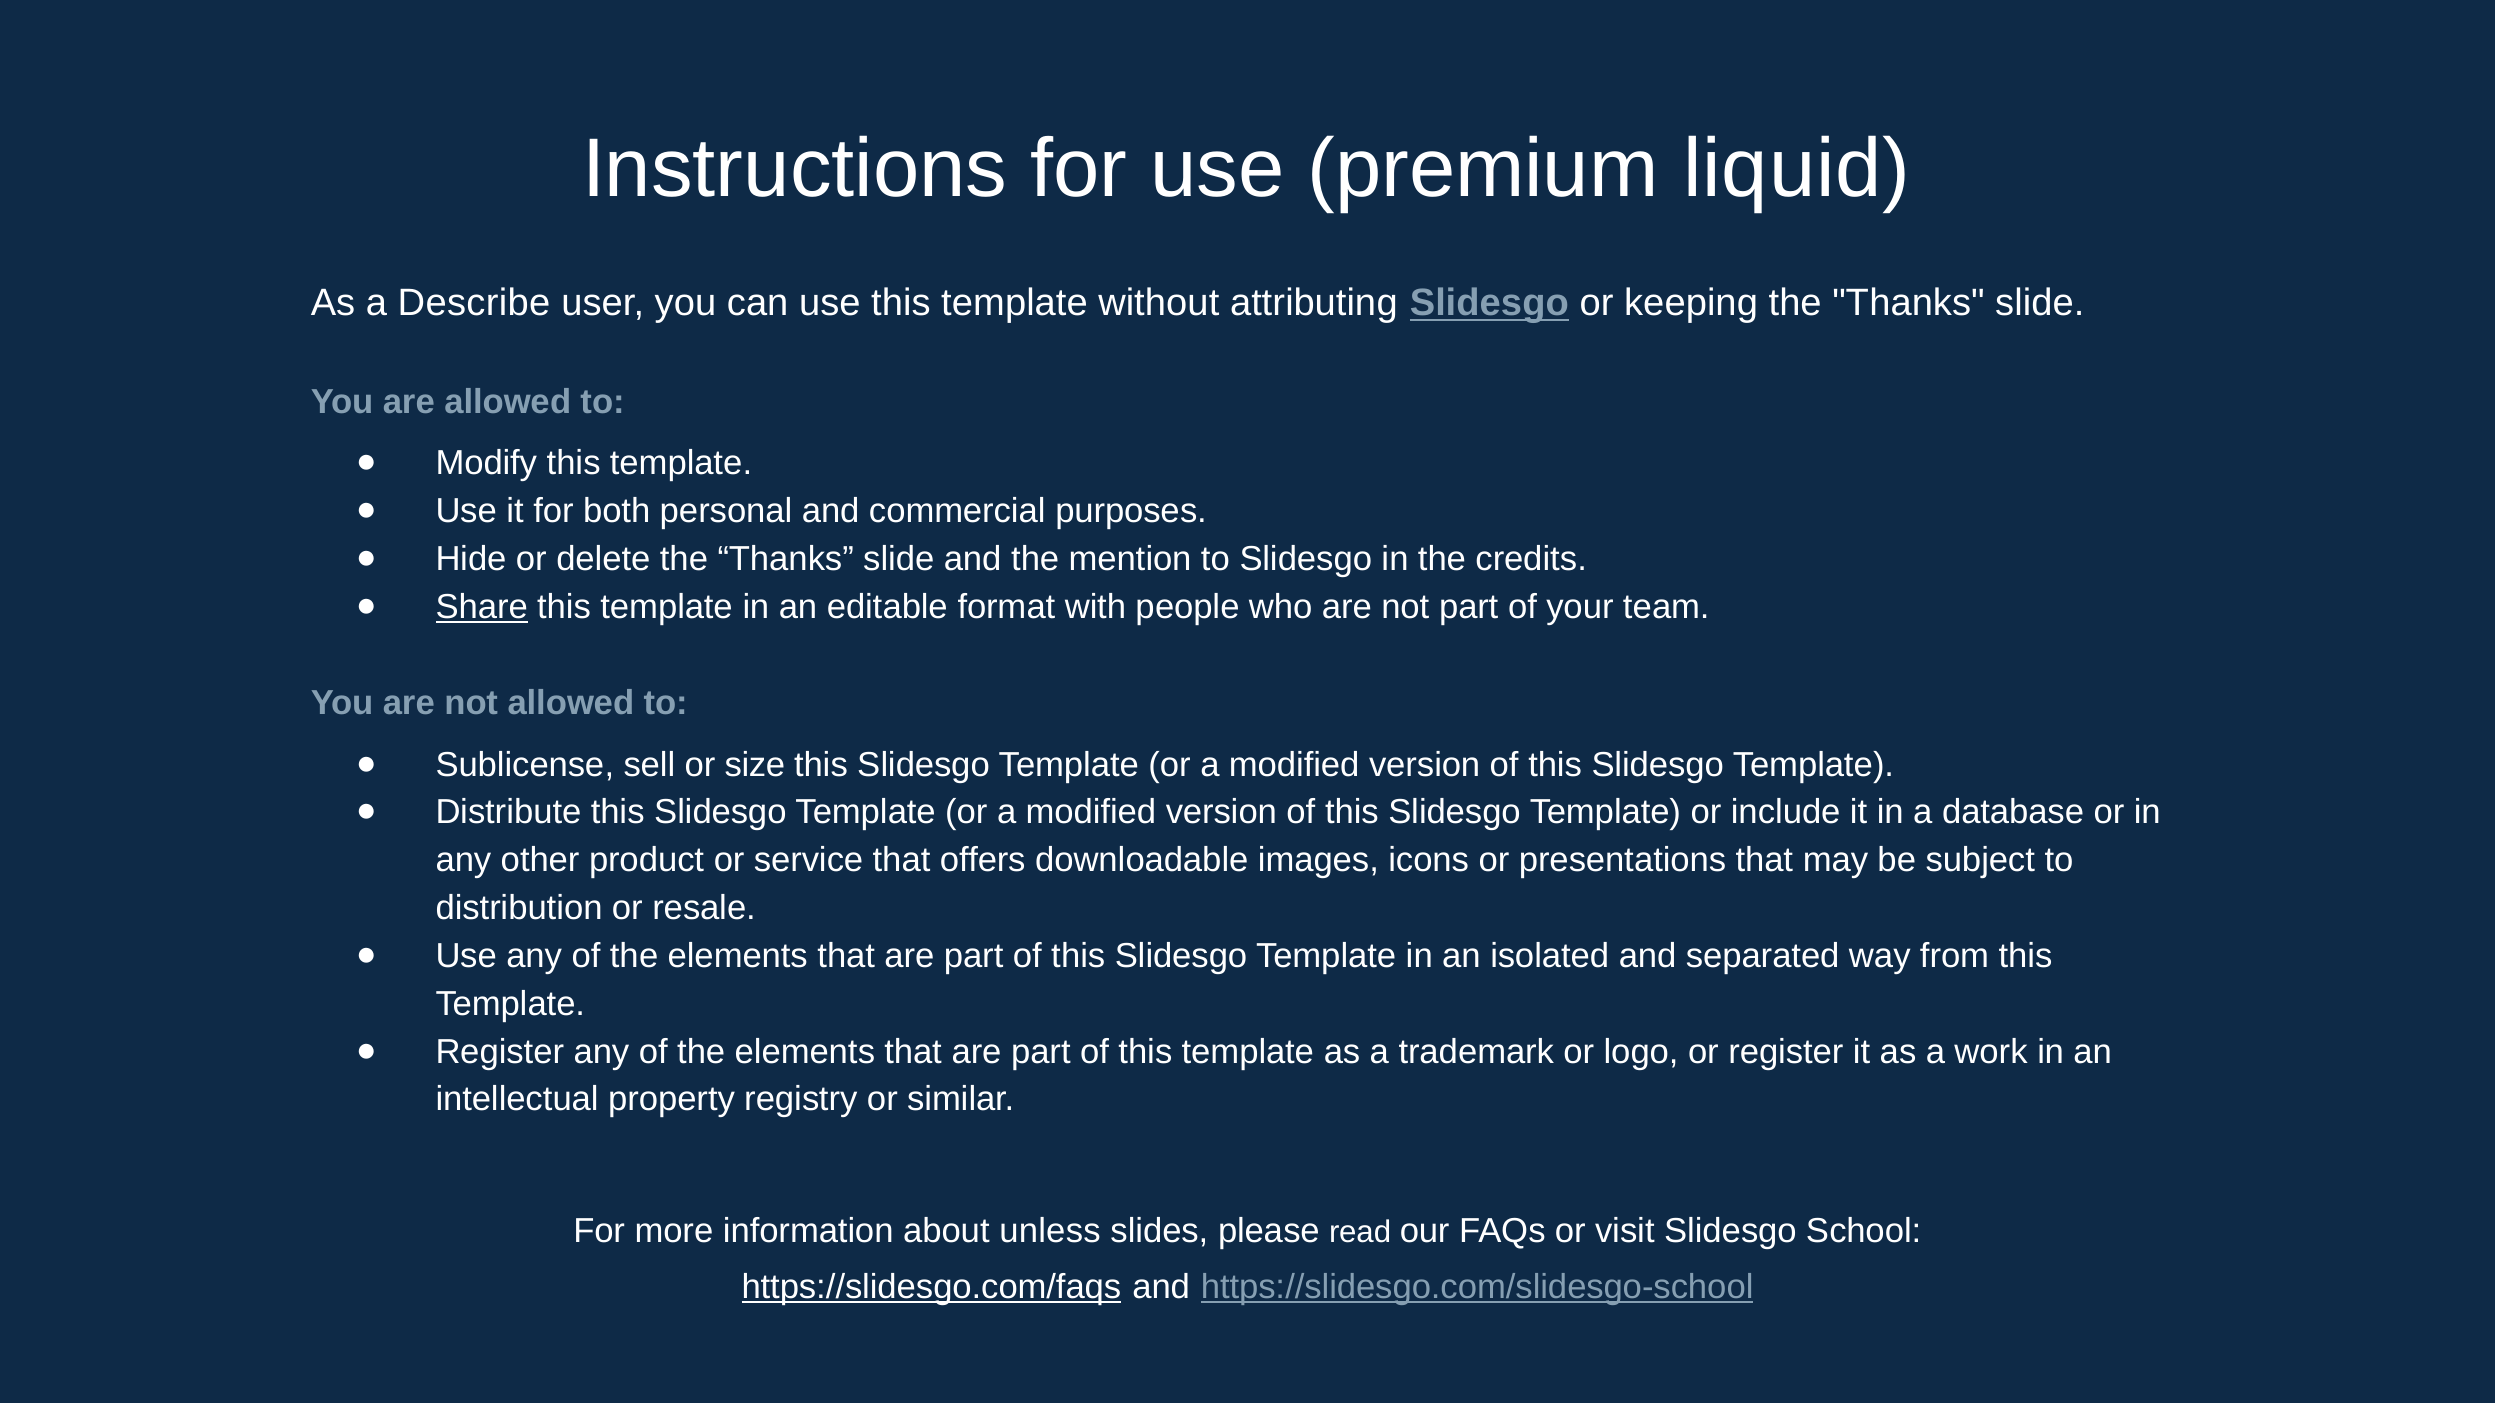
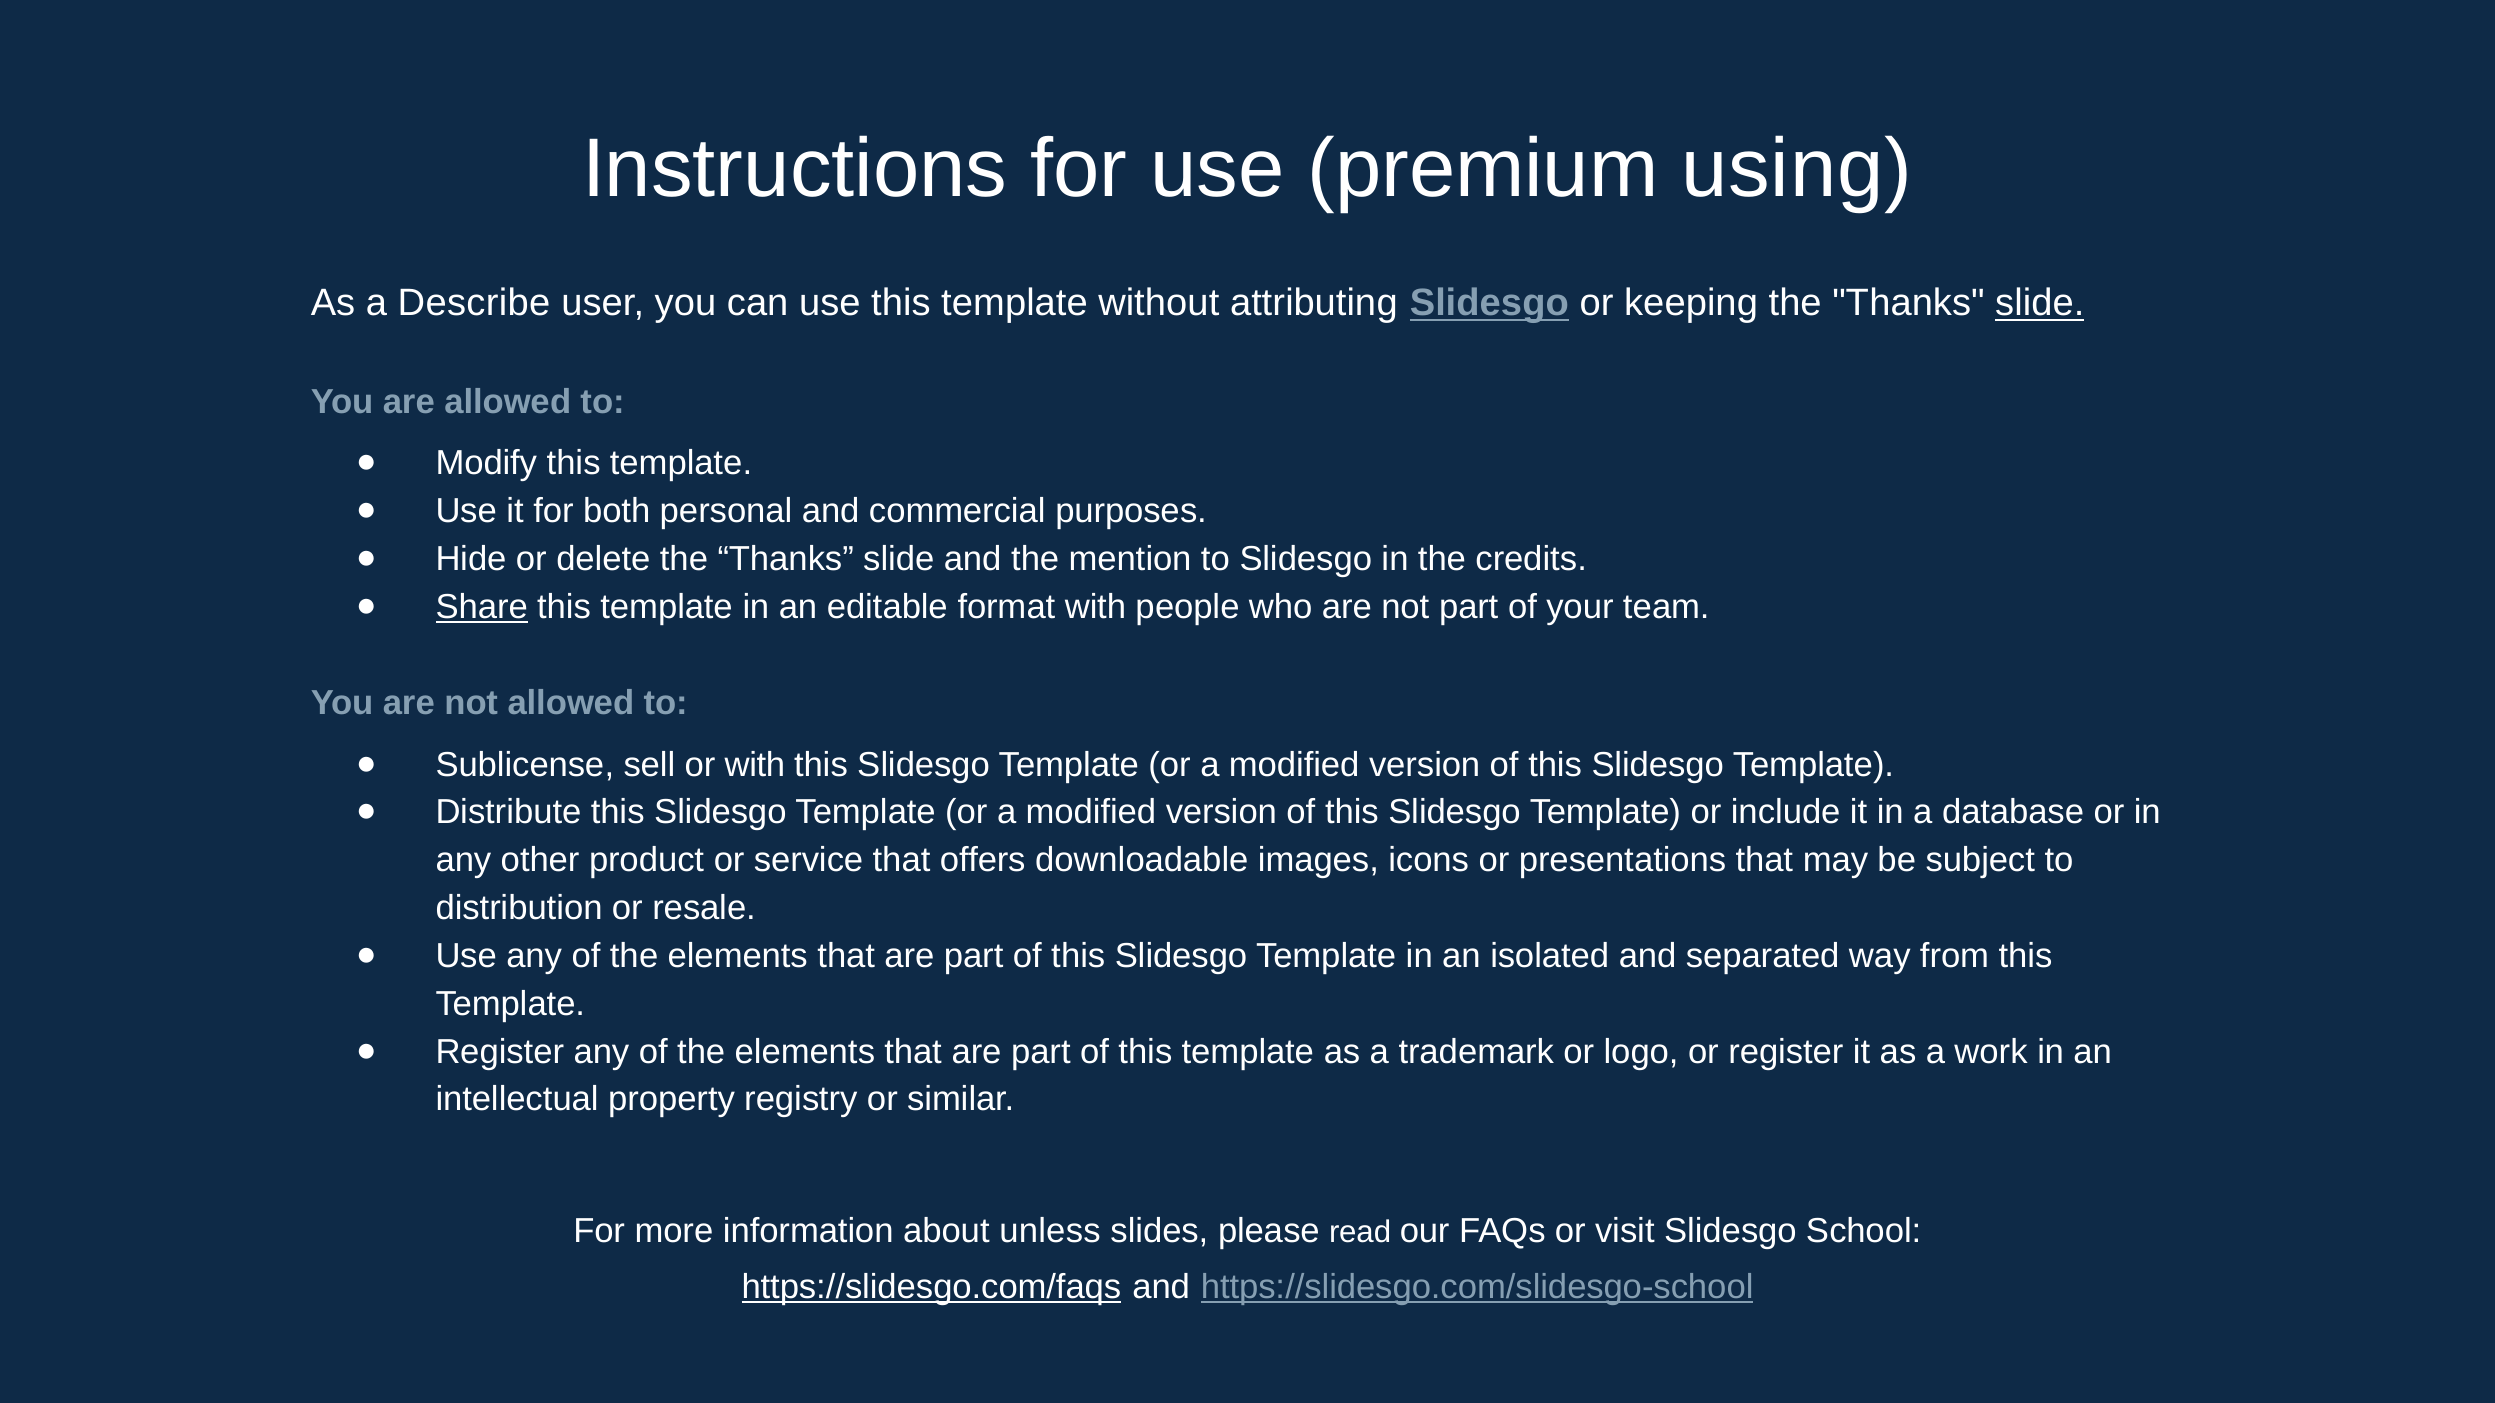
liquid: liquid -> using (1797, 169)
slide underline: none -> present (2040, 304)
or size: size -> with (755, 765)
